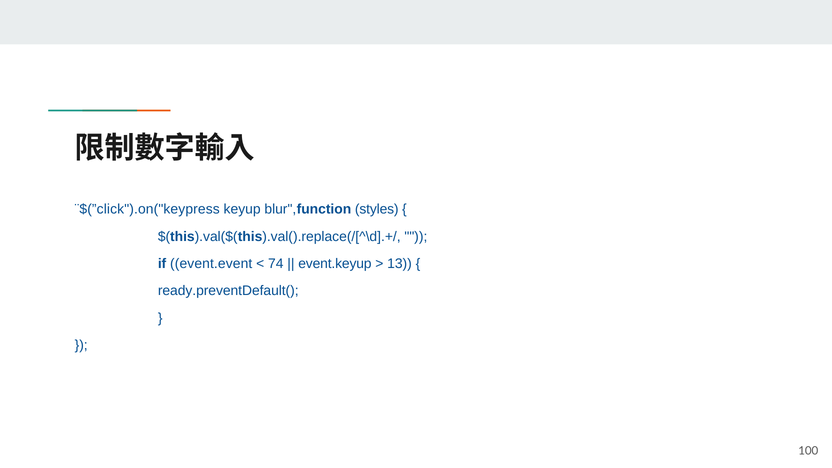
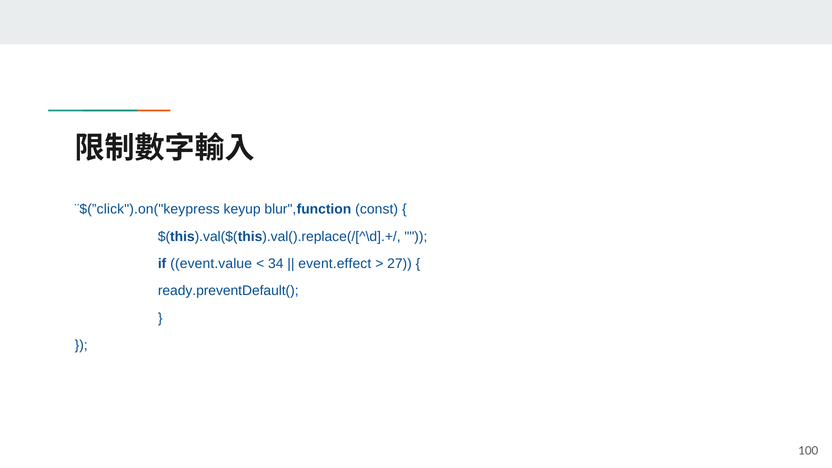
styles: styles -> const (377, 209)
event.event: event.event -> event.value (211, 264)
74: 74 -> 34 (276, 264)
event.keyup: event.keyup -> event.effect (335, 264)
13: 13 -> 27 (399, 264)
